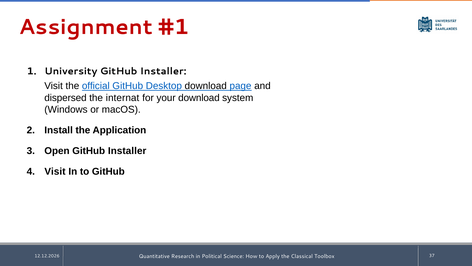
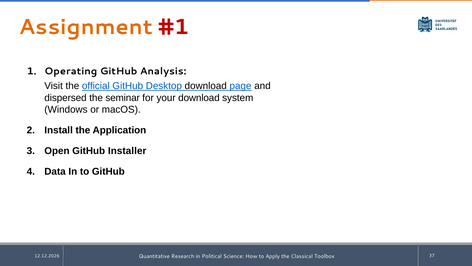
Assignment colour: red -> orange (86, 27)
University: University -> Operating (71, 71)
Installer: Installer -> Analysis (163, 71)
internat: internat -> seminar (123, 98)
Visit: Visit -> Data (55, 171)
